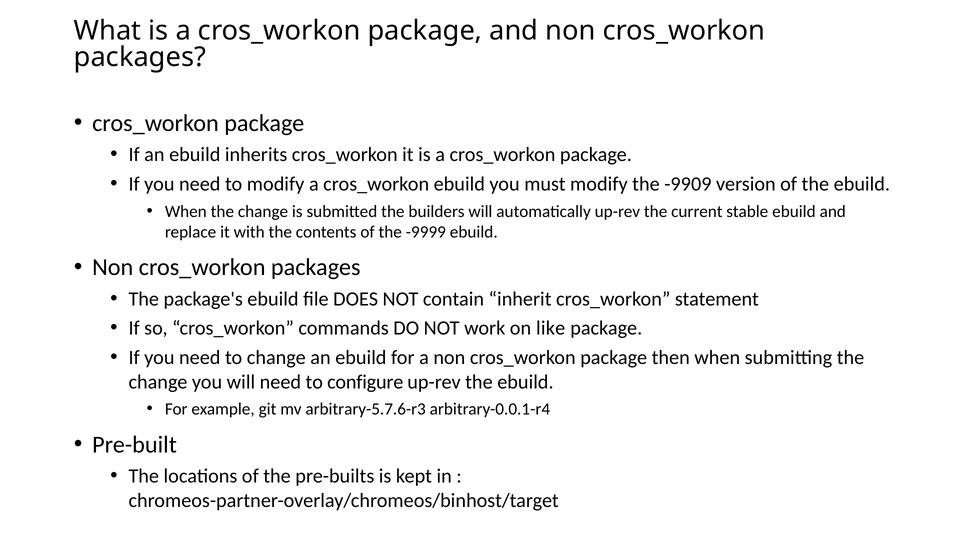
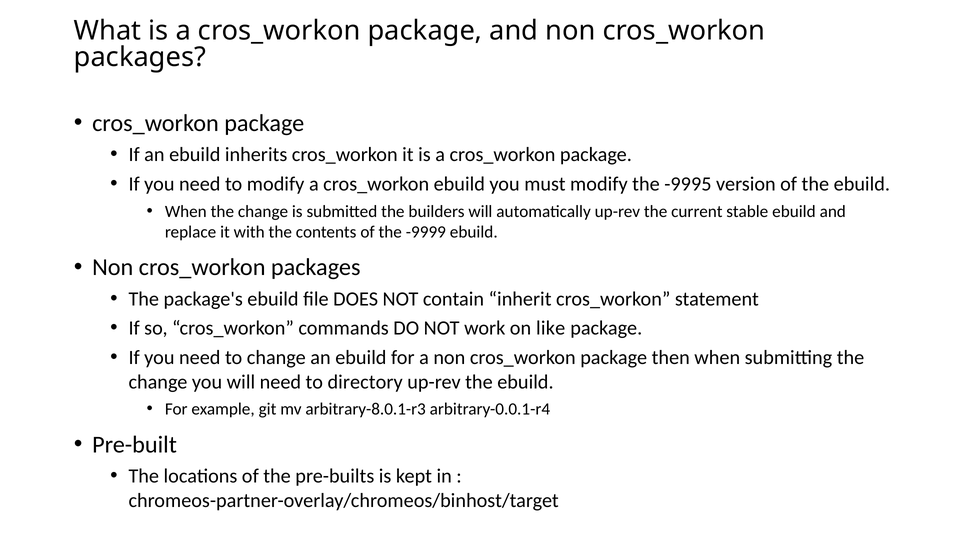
-9909: -9909 -> -9995 (688, 184)
configure: configure -> directory (365, 382)
arbitrary-5.7.6-r3: arbitrary-5.7.6-r3 -> arbitrary-8.0.1-r3 (366, 409)
